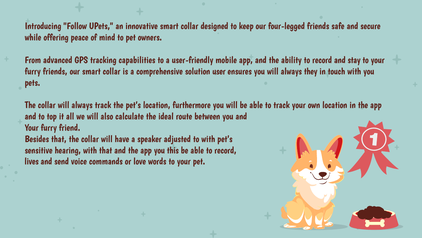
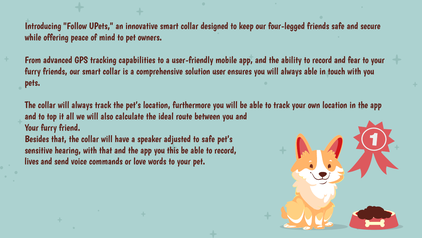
stay: stay -> fear (354, 60)
always they: they -> able (311, 71)
to with: with -> safe (208, 139)
